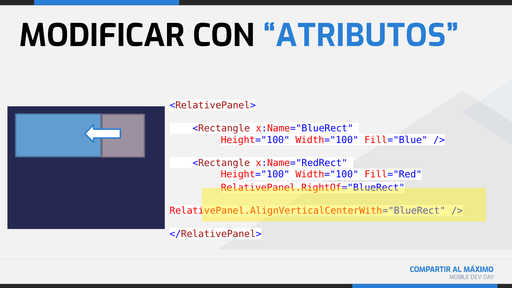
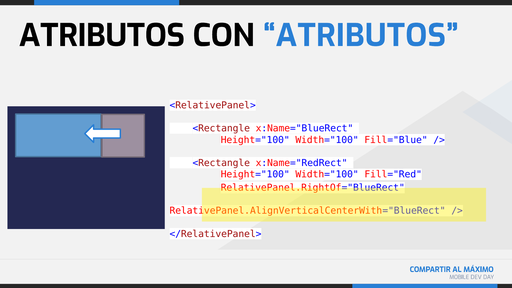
MODIFICAR: MODIFICAR -> ATRIBUTOS (102, 36)
